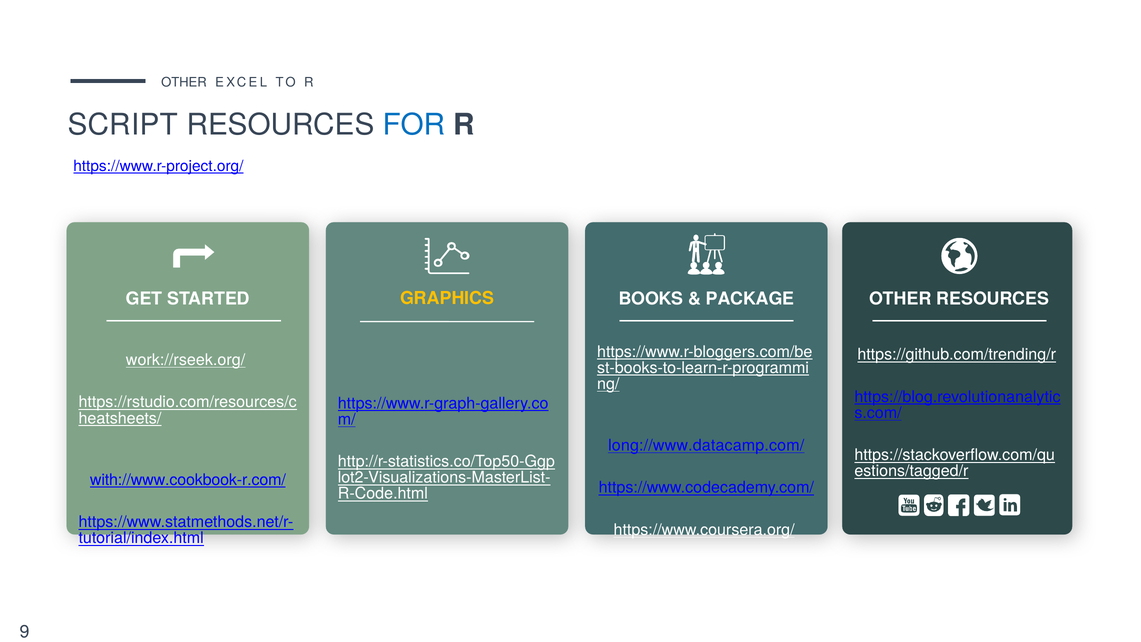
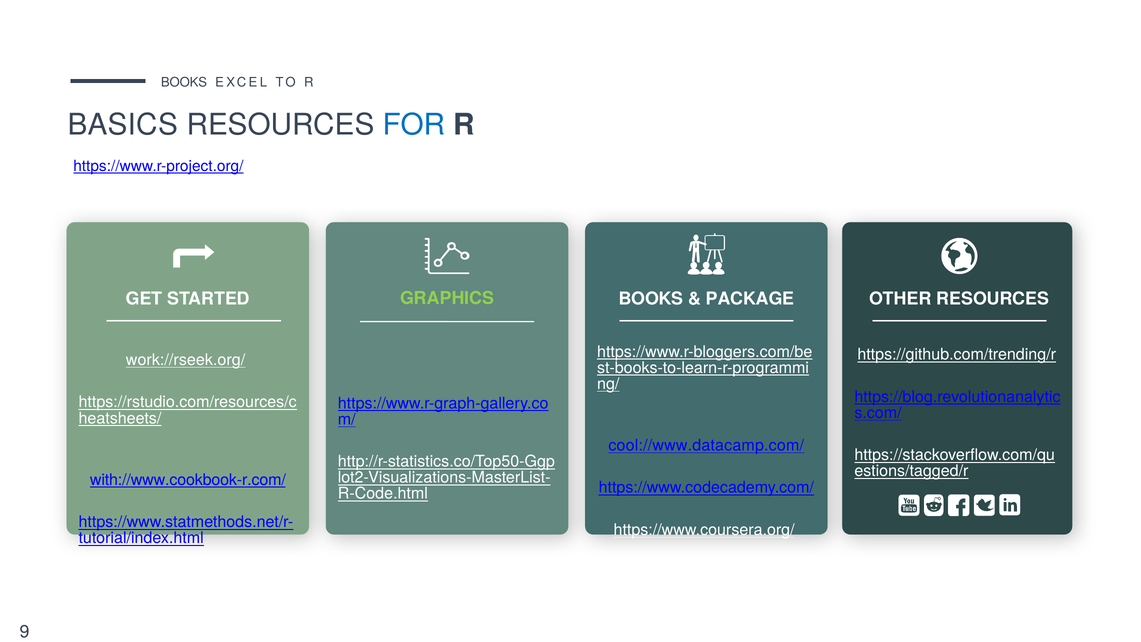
OTHER: OTHER -> BOOKS (184, 82)
SCRIPT: SCRIPT -> BASICS (123, 125)
GRAPHICS colour: yellow -> light green (447, 299)
long://www.datacamp.com/: long://www.datacamp.com/ -> cool://www.datacamp.com/ (706, 445)
